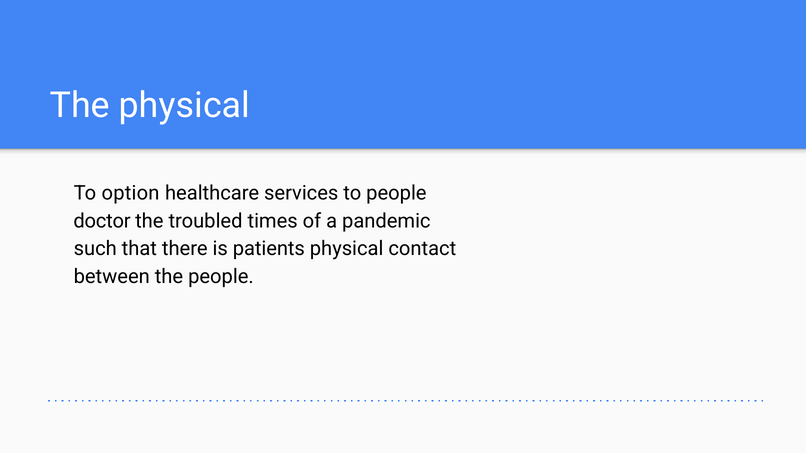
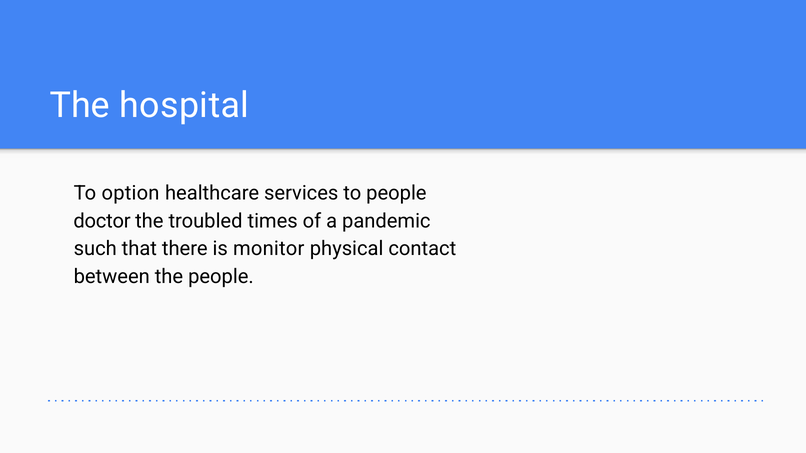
The physical: physical -> hospital (184, 106)
patients: patients -> monitor (269, 249)
